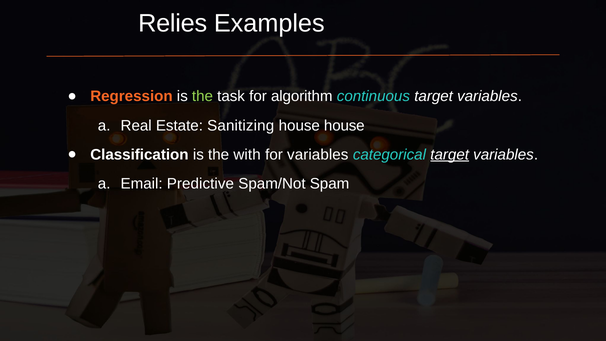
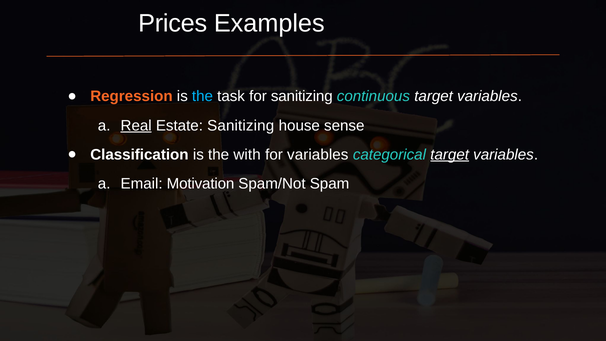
Relies: Relies -> Prices (173, 23)
the colour: light green -> light blue (202, 96)
for algorithm: algorithm -> sanitizing (302, 96)
Real underline: none -> present (136, 126)
house house: house -> sense (344, 126)
Predictive: Predictive -> Motivation (201, 184)
